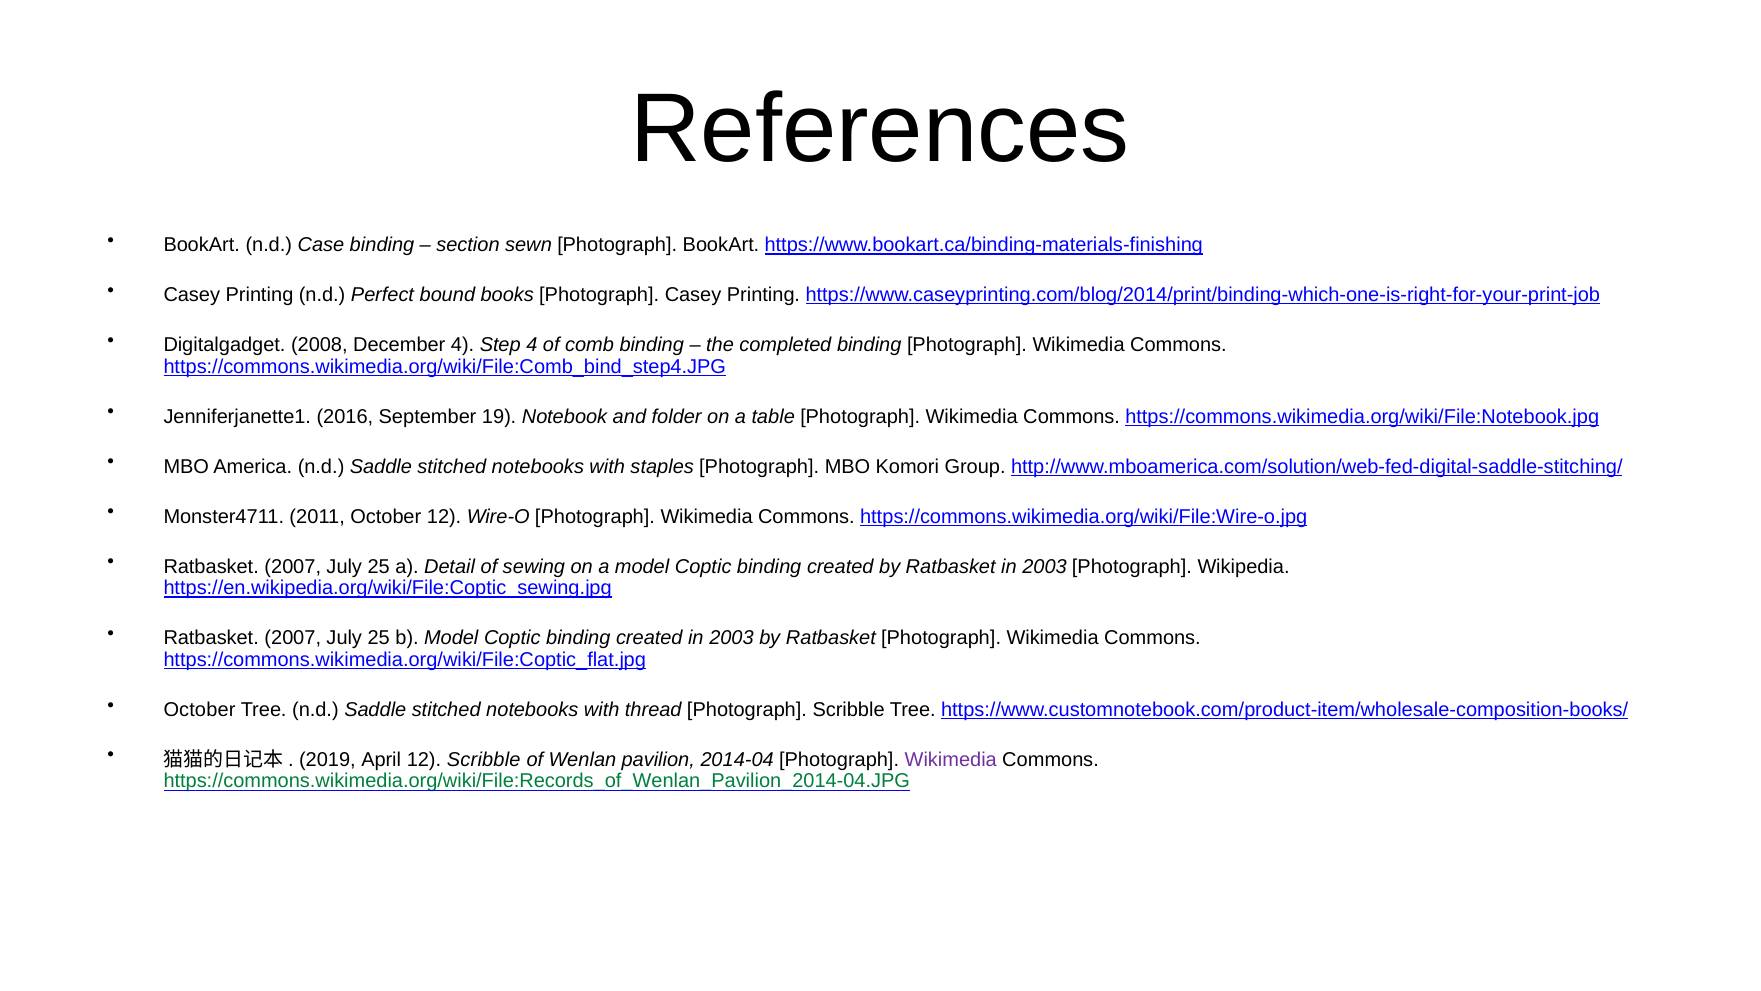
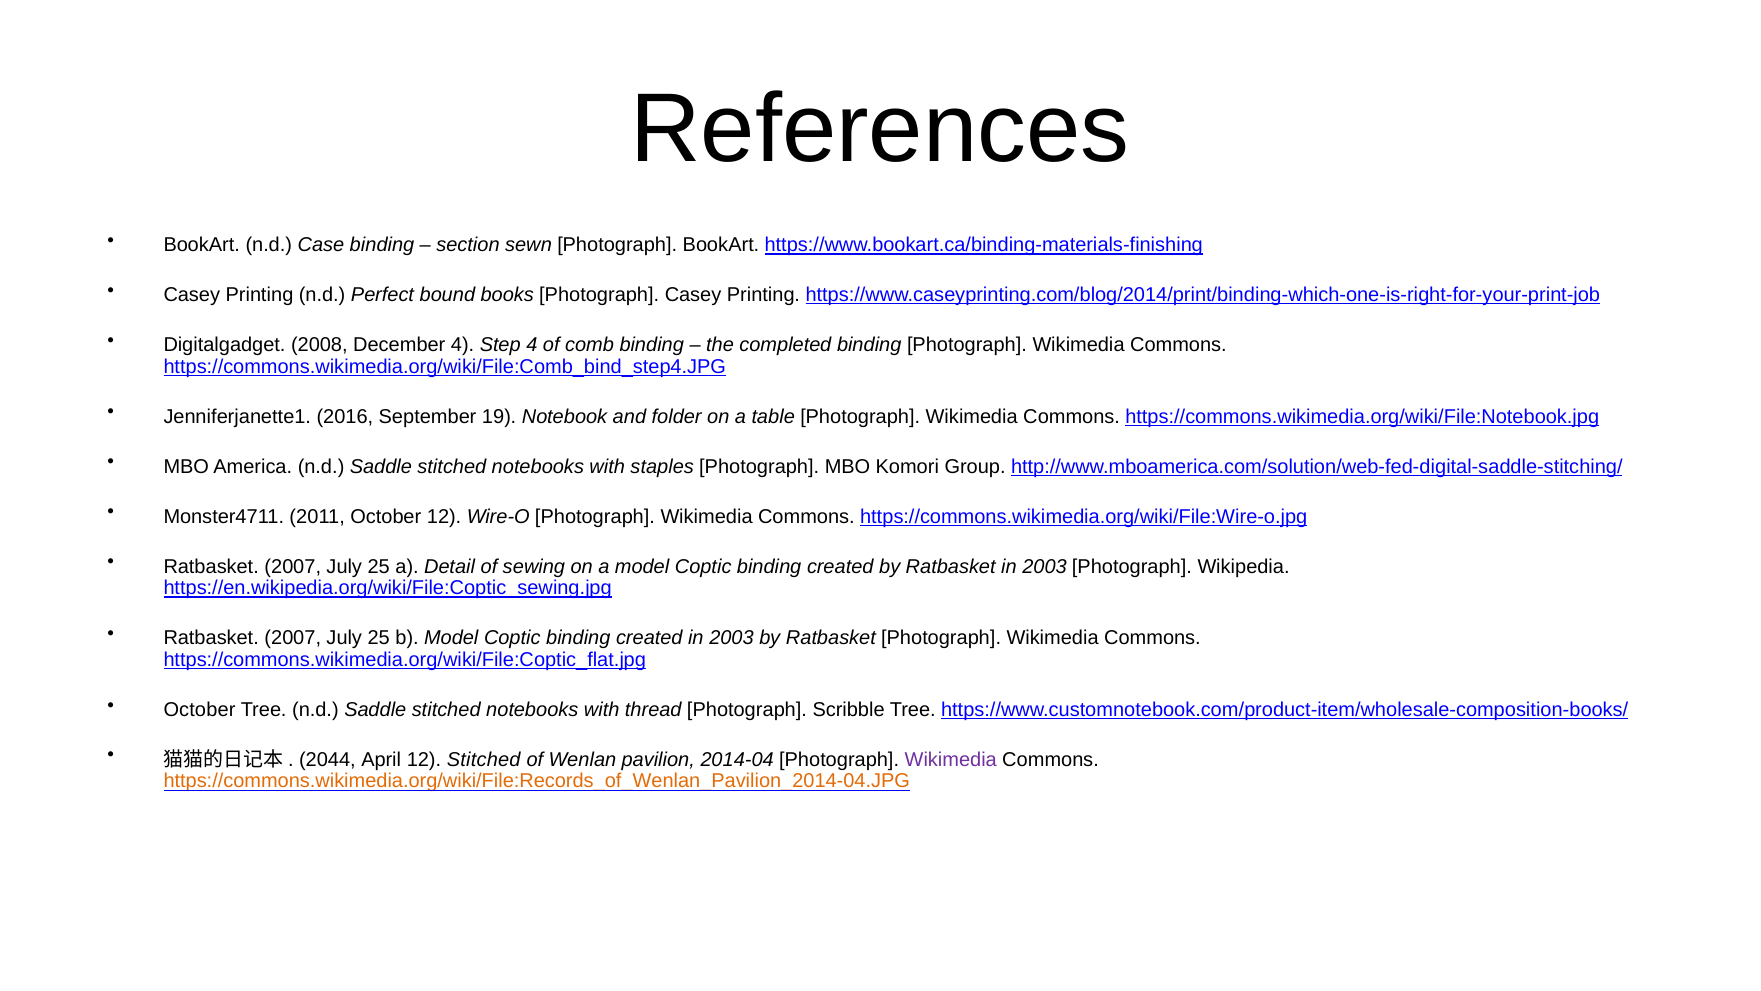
2019: 2019 -> 2044 (327, 759)
12 Scribble: Scribble -> Stitched (484, 759)
https://commons.wikimedia.org/wiki/File:Records_of_Wenlan_Pavilion_2014-04.JPG colour: green -> orange (537, 781)
